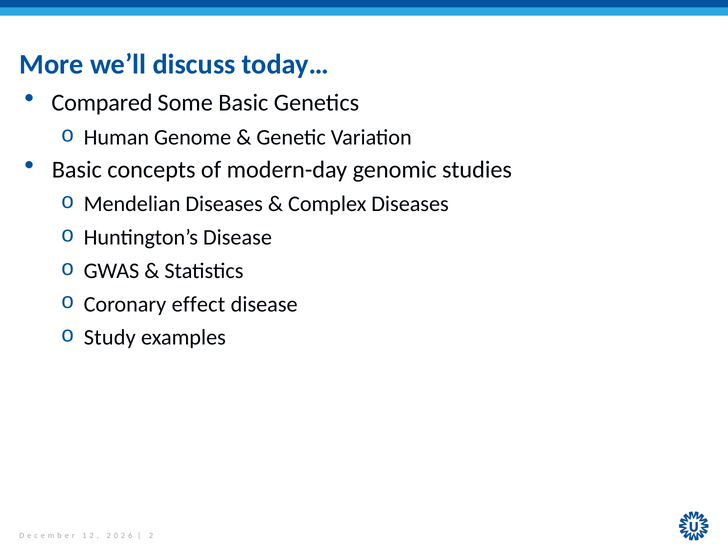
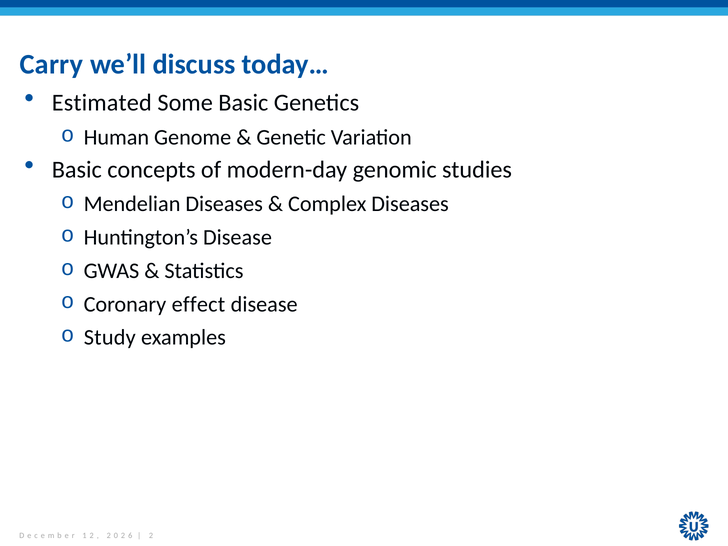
More: More -> Carry (51, 64)
Compared: Compared -> Estimated (102, 103)
